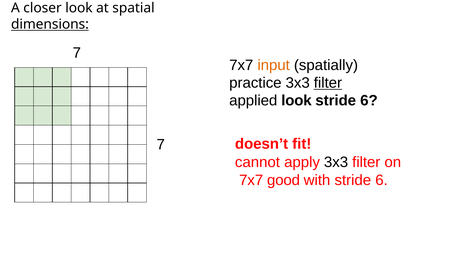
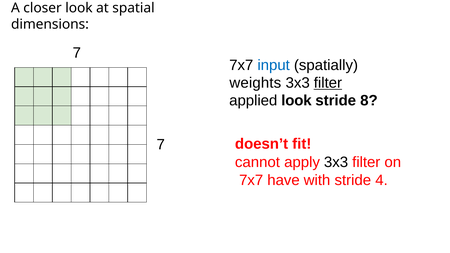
dimensions underline: present -> none (50, 24)
input colour: orange -> blue (274, 65)
practice: practice -> weights (255, 83)
6: 6 -> 8 (369, 101)
good: good -> have (283, 180)
with stride 6: 6 -> 4 (382, 180)
